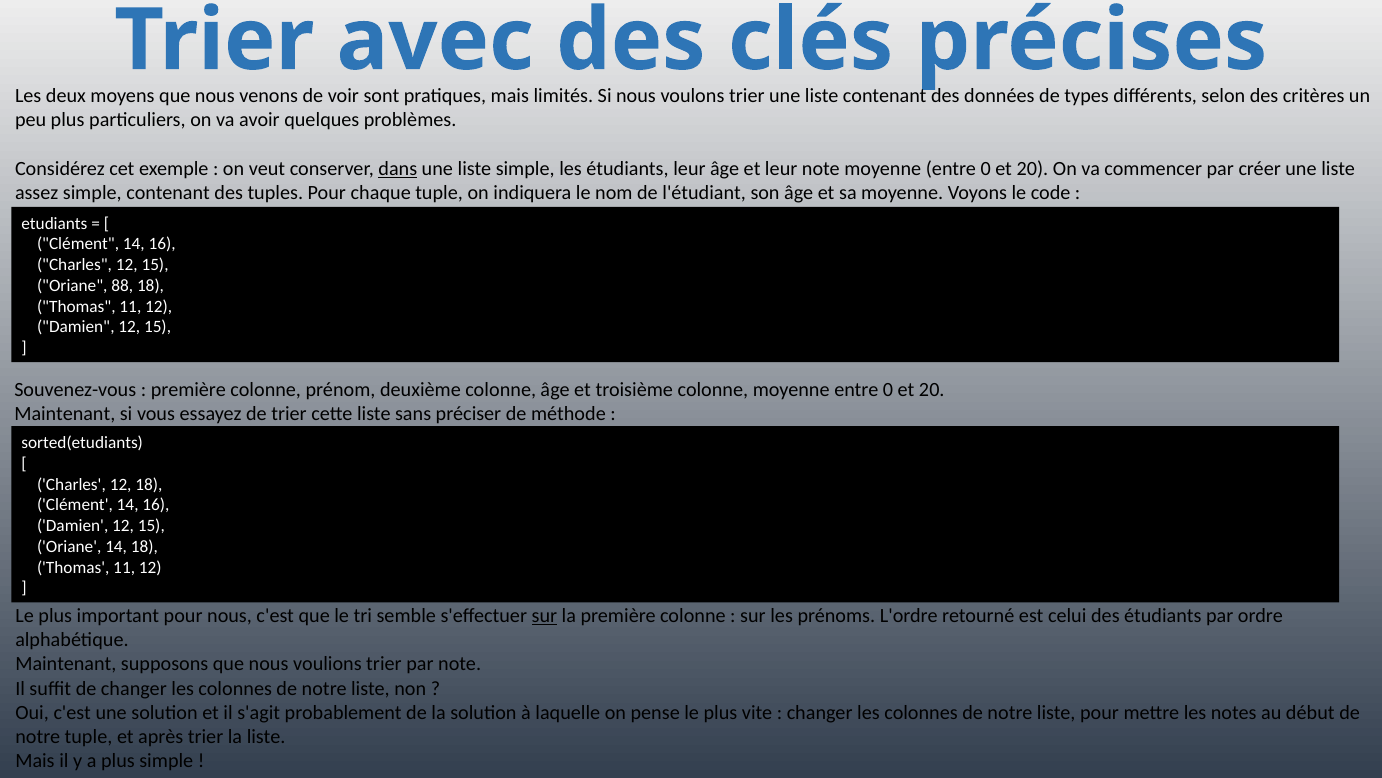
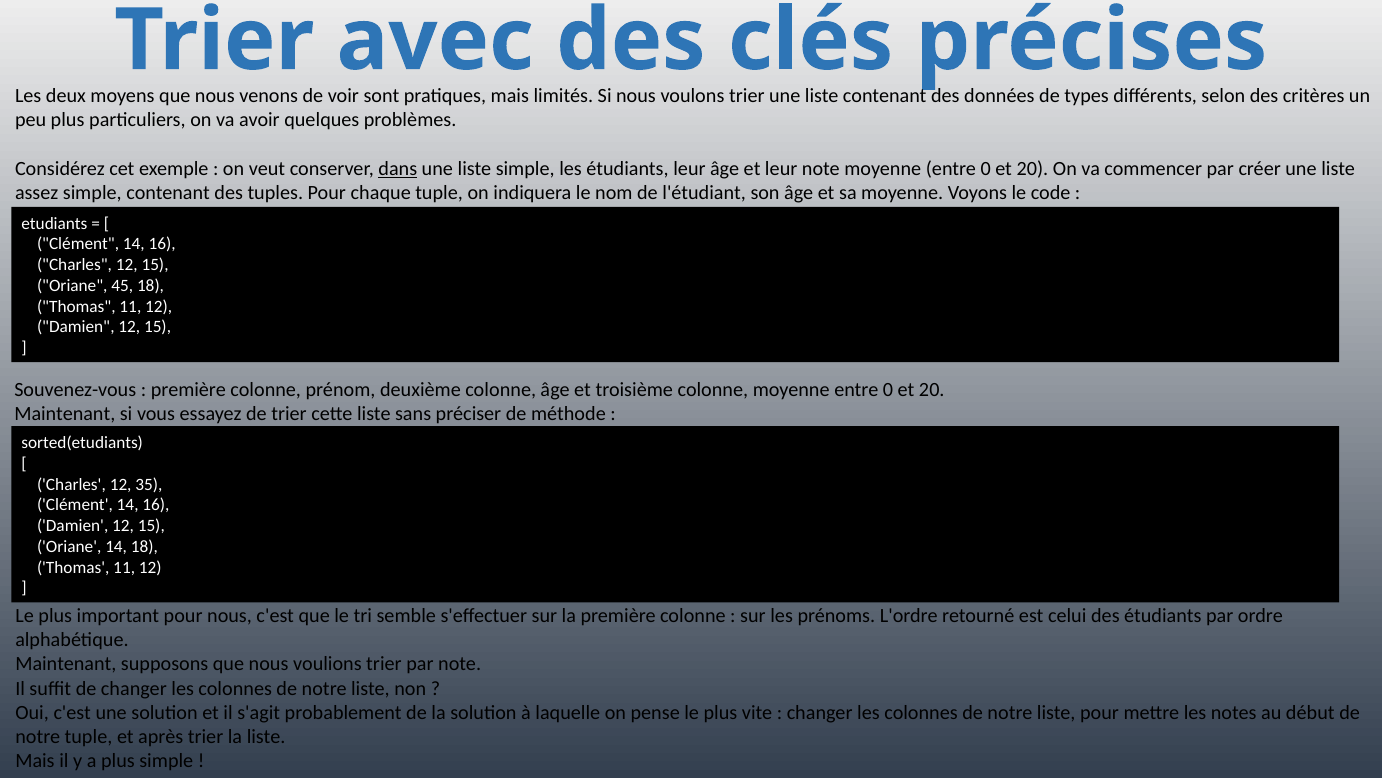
88: 88 -> 45 (122, 285)
12 18: 18 -> 35 (149, 484)
sur underline: present -> none (544, 615)
